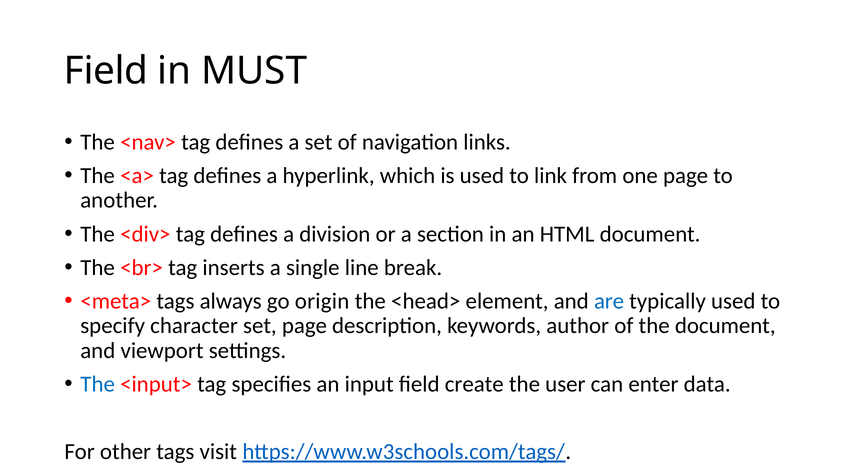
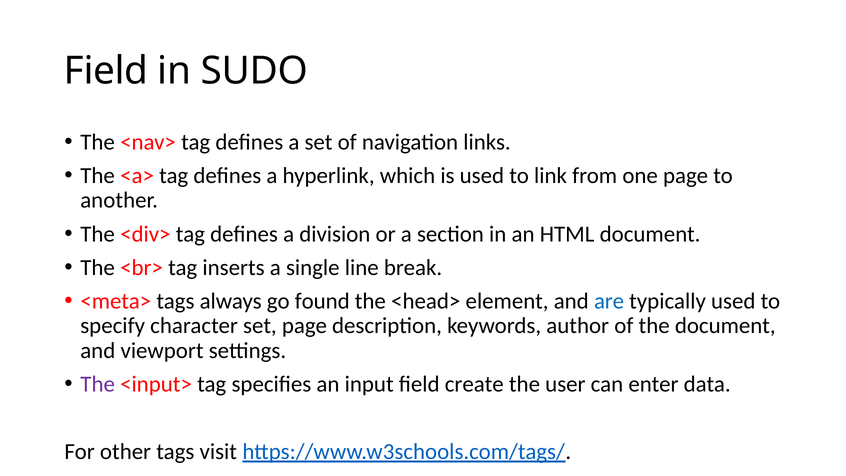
MUST: MUST -> SUDO (254, 71)
origin: origin -> found (322, 301)
The colour: blue -> purple (98, 384)
